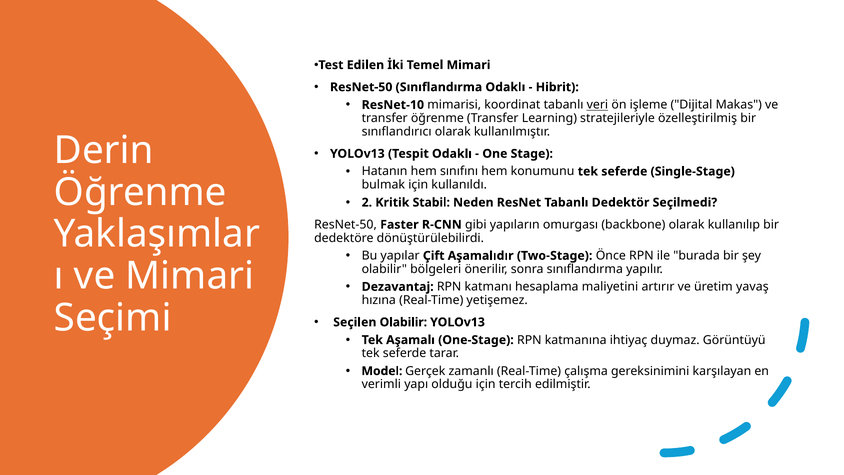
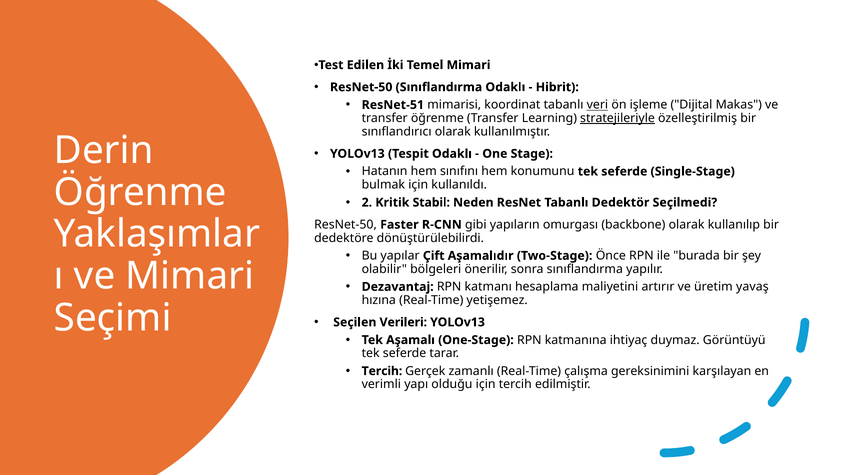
ResNet-10: ResNet-10 -> ResNet-51 (393, 105)
stratejileriyle underline: none -> present (617, 118)
Seçilen Olabilir: Olabilir -> Verileri (403, 322)
Model: Model -> Tercih (382, 371)
